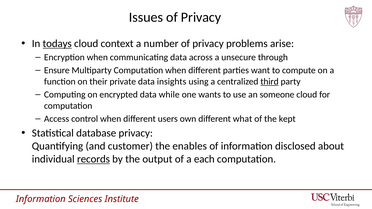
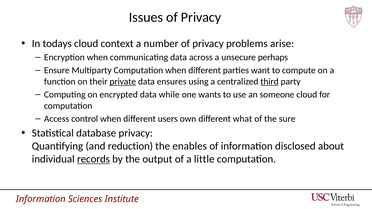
todays underline: present -> none (57, 44)
through: through -> perhaps (273, 57)
private underline: none -> present (123, 82)
insights: insights -> ensures (172, 82)
kept: kept -> sure (287, 119)
customer: customer -> reduction (130, 146)
each: each -> little (204, 159)
